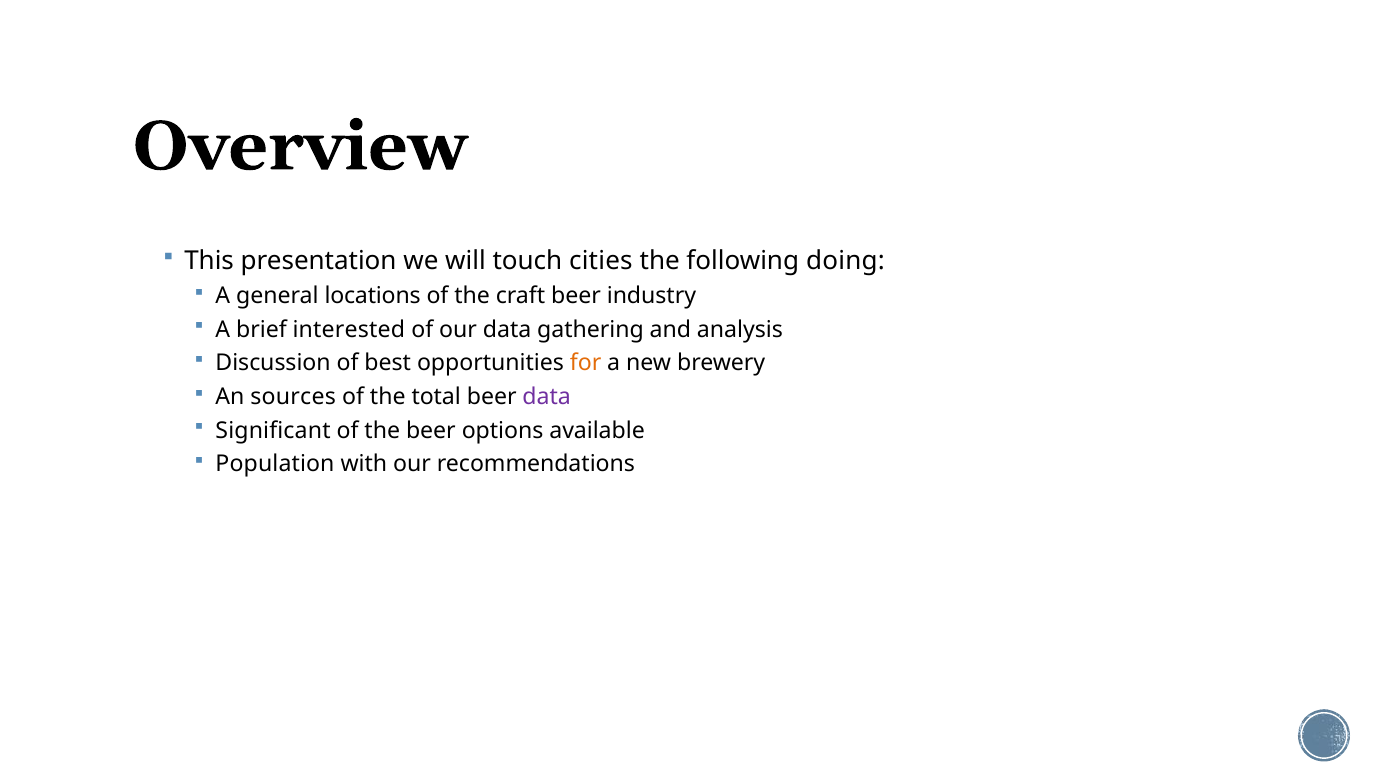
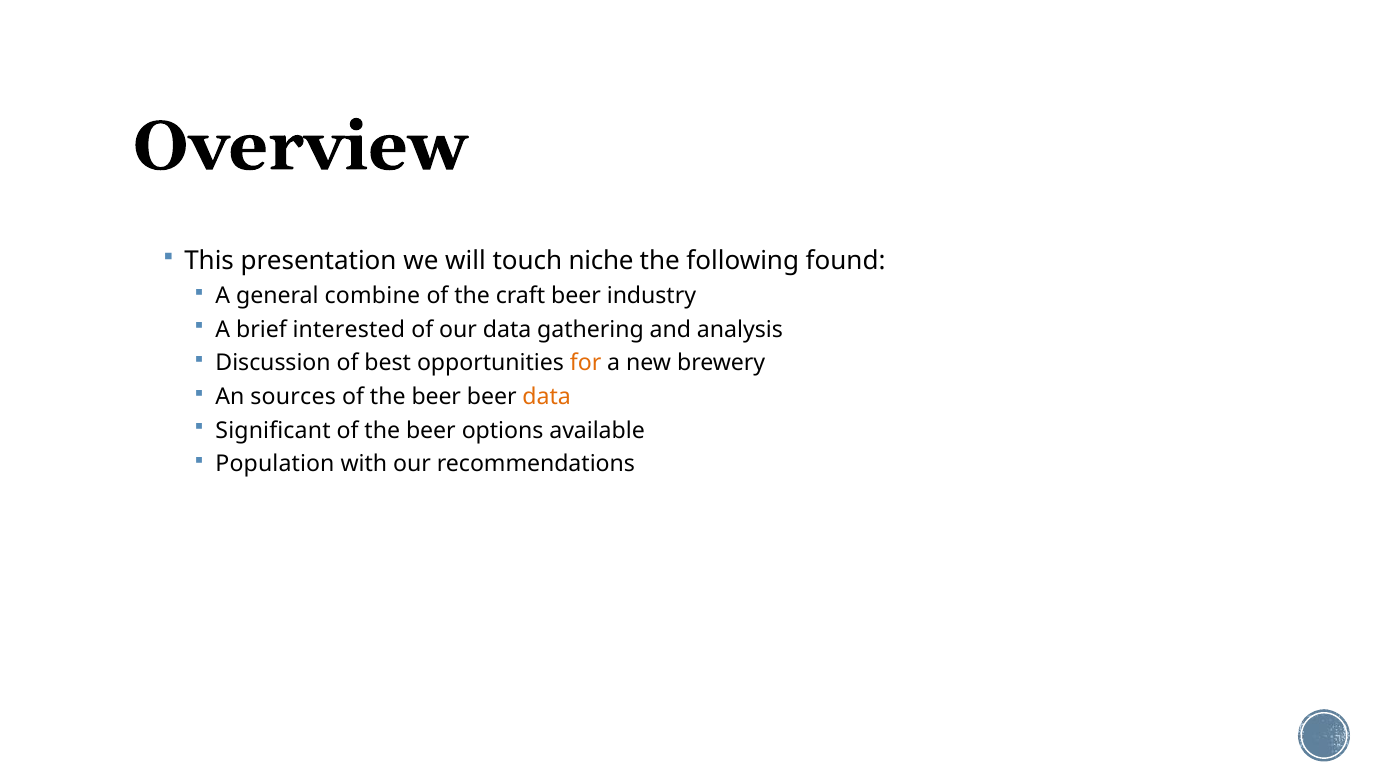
cities: cities -> niche (601, 261)
doing: doing -> found (846, 261)
locations: locations -> combine (372, 296)
total: total -> beer (436, 397)
data colour: purple -> orange (547, 397)
